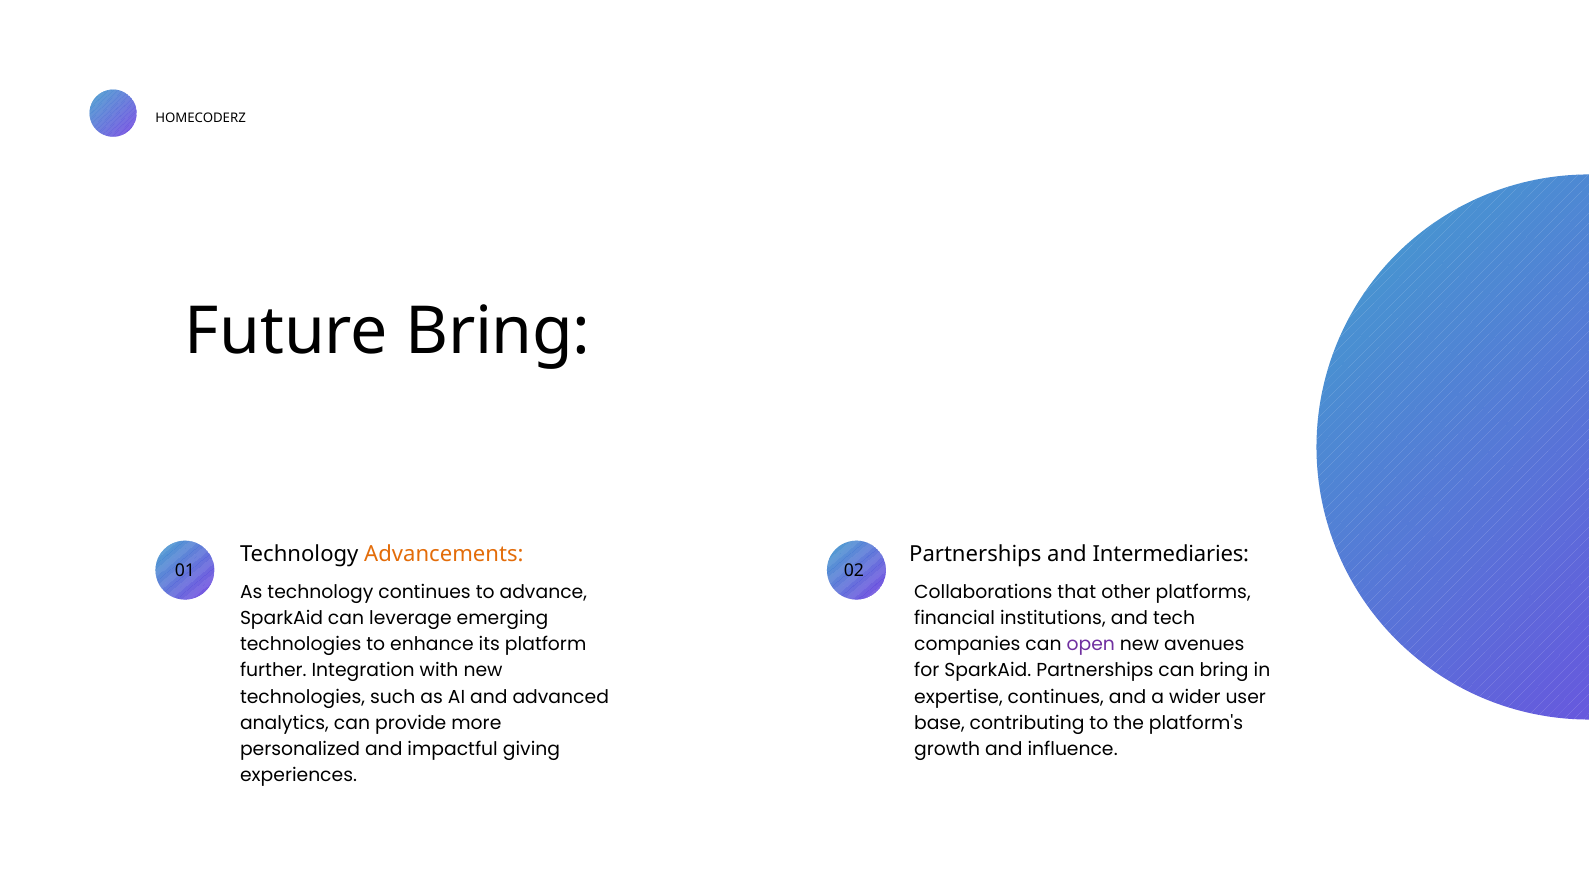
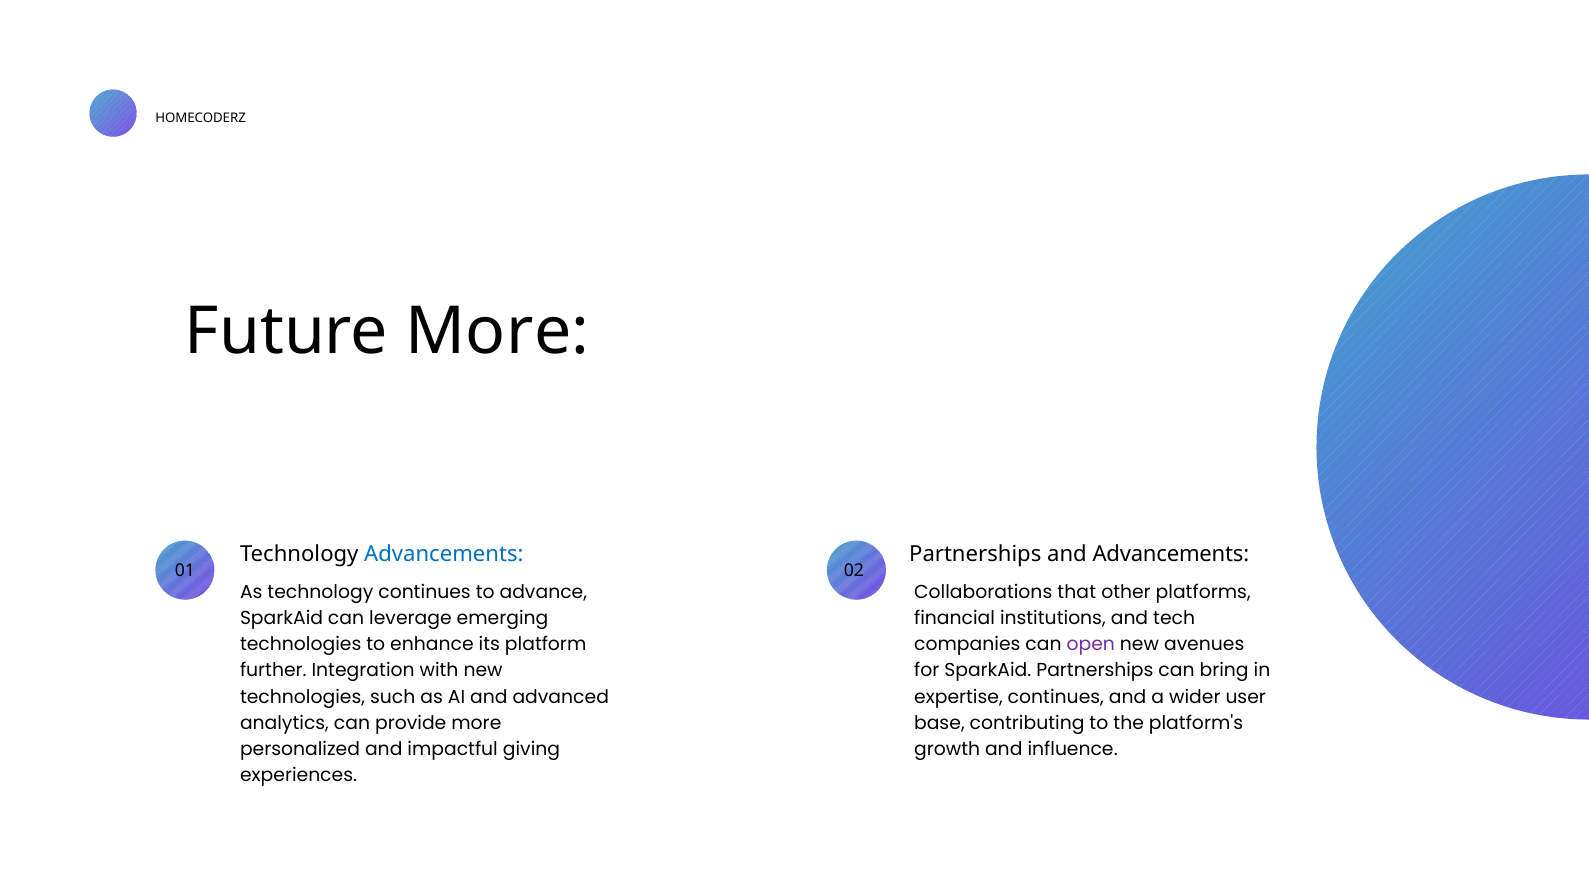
Future Bring: Bring -> More (498, 332)
Advancements colour: orange -> blue (444, 555)
and Intermediaries: Intermediaries -> Advancements (1171, 555)
